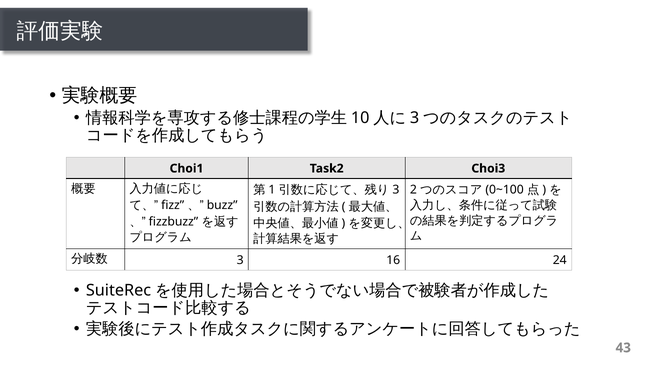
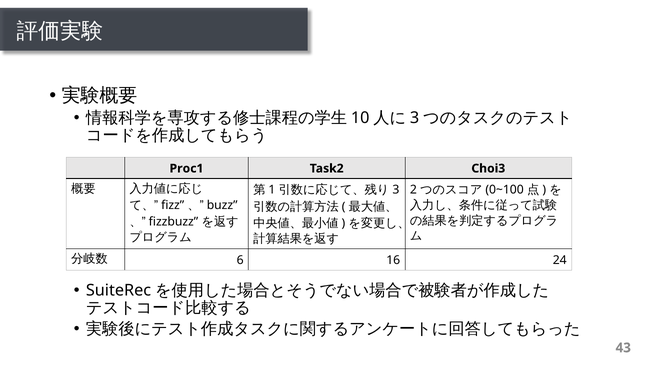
Choi1: Choi1 -> Proc1 (187, 168)
3: 3 -> 6 (240, 260)
